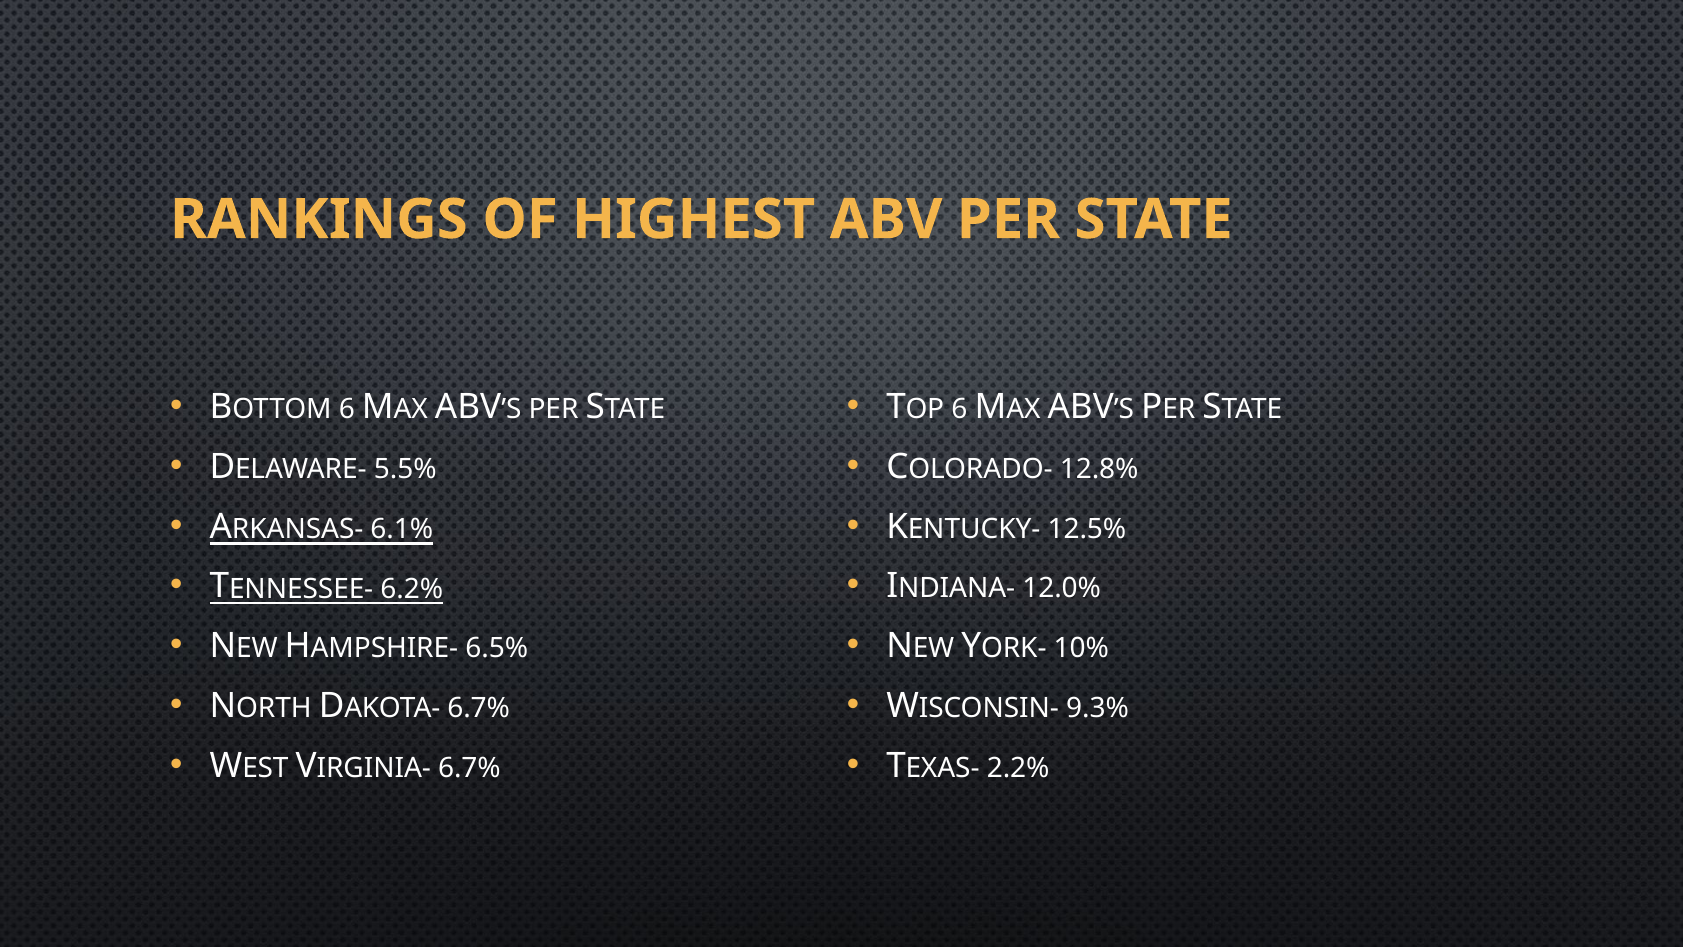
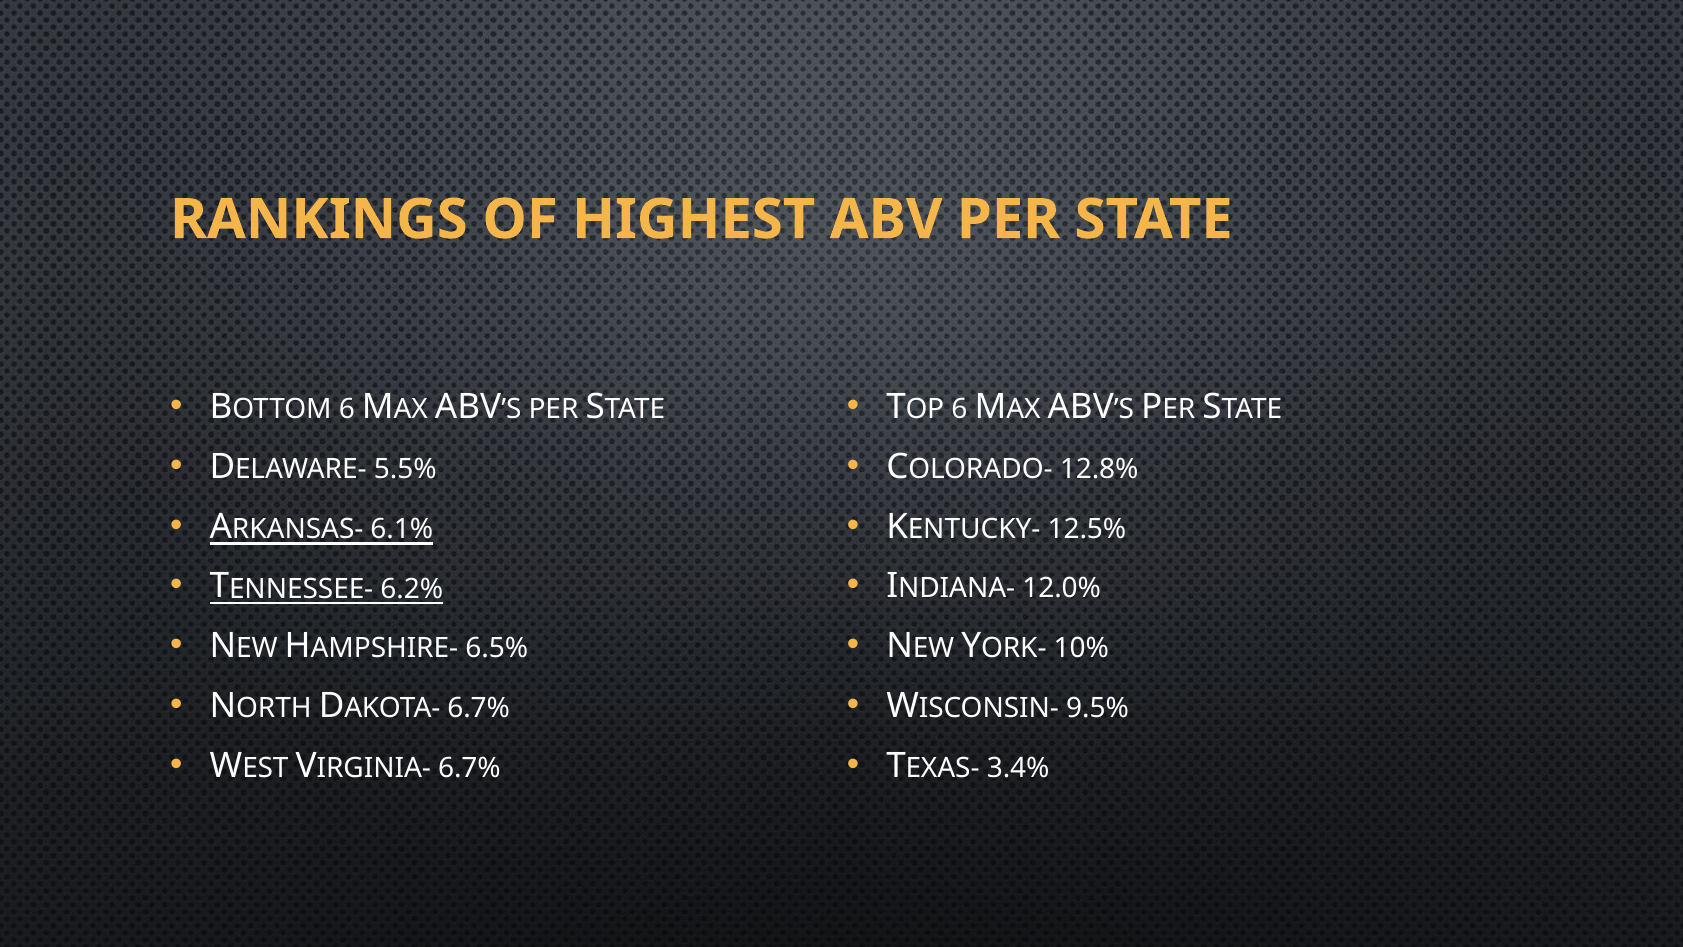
9.3%: 9.3% -> 9.5% (1097, 708)
2.2%: 2.2% -> 3.4% (1018, 768)
